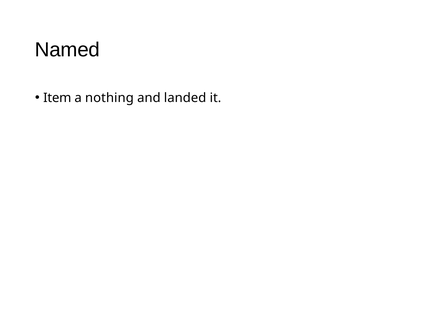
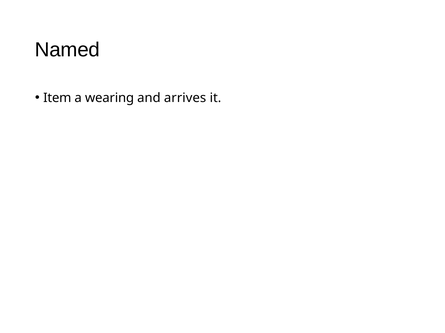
nothing: nothing -> wearing (110, 98)
landed: landed -> arrives (185, 98)
